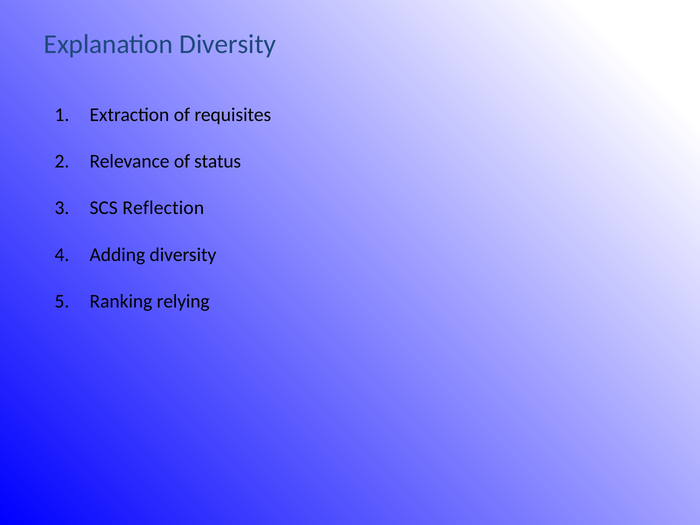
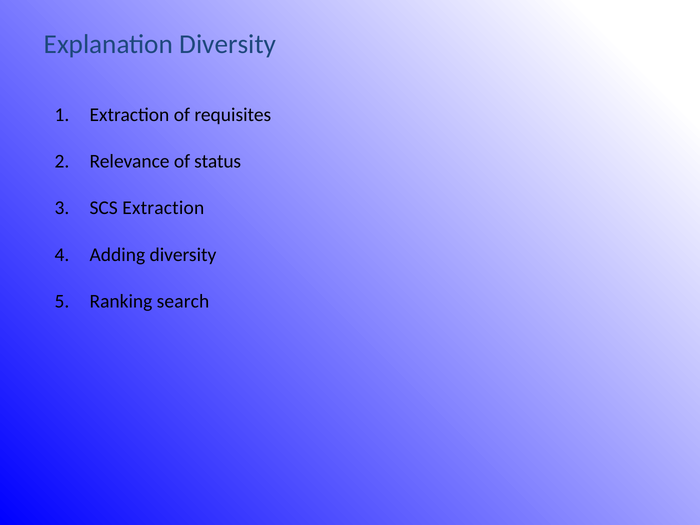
SCS Reflection: Reflection -> Extraction (163, 208)
relying: relying -> search (183, 301)
